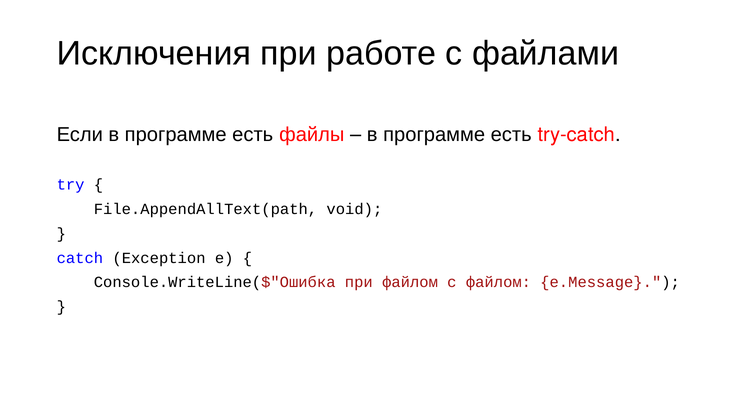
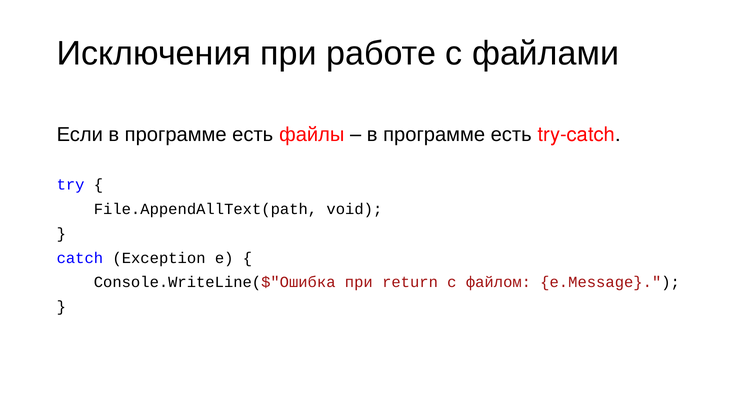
при файлом: файлом -> return (410, 282)
